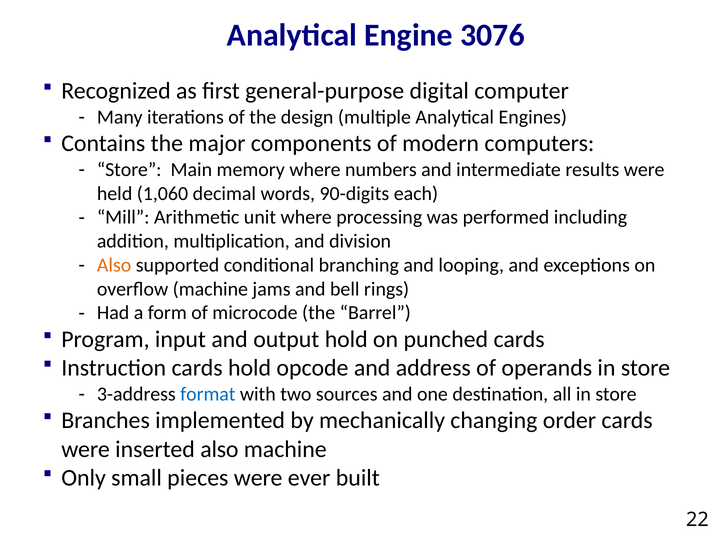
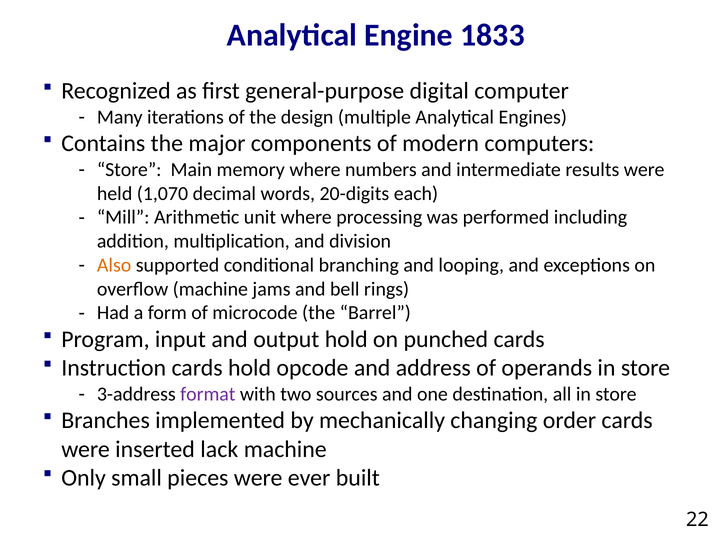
3076: 3076 -> 1833 (492, 35)
1,060: 1,060 -> 1,070 (162, 193)
90-digits: 90-digits -> 20-digits (354, 193)
format colour: blue -> purple (208, 394)
inserted also: also -> lack (219, 449)
